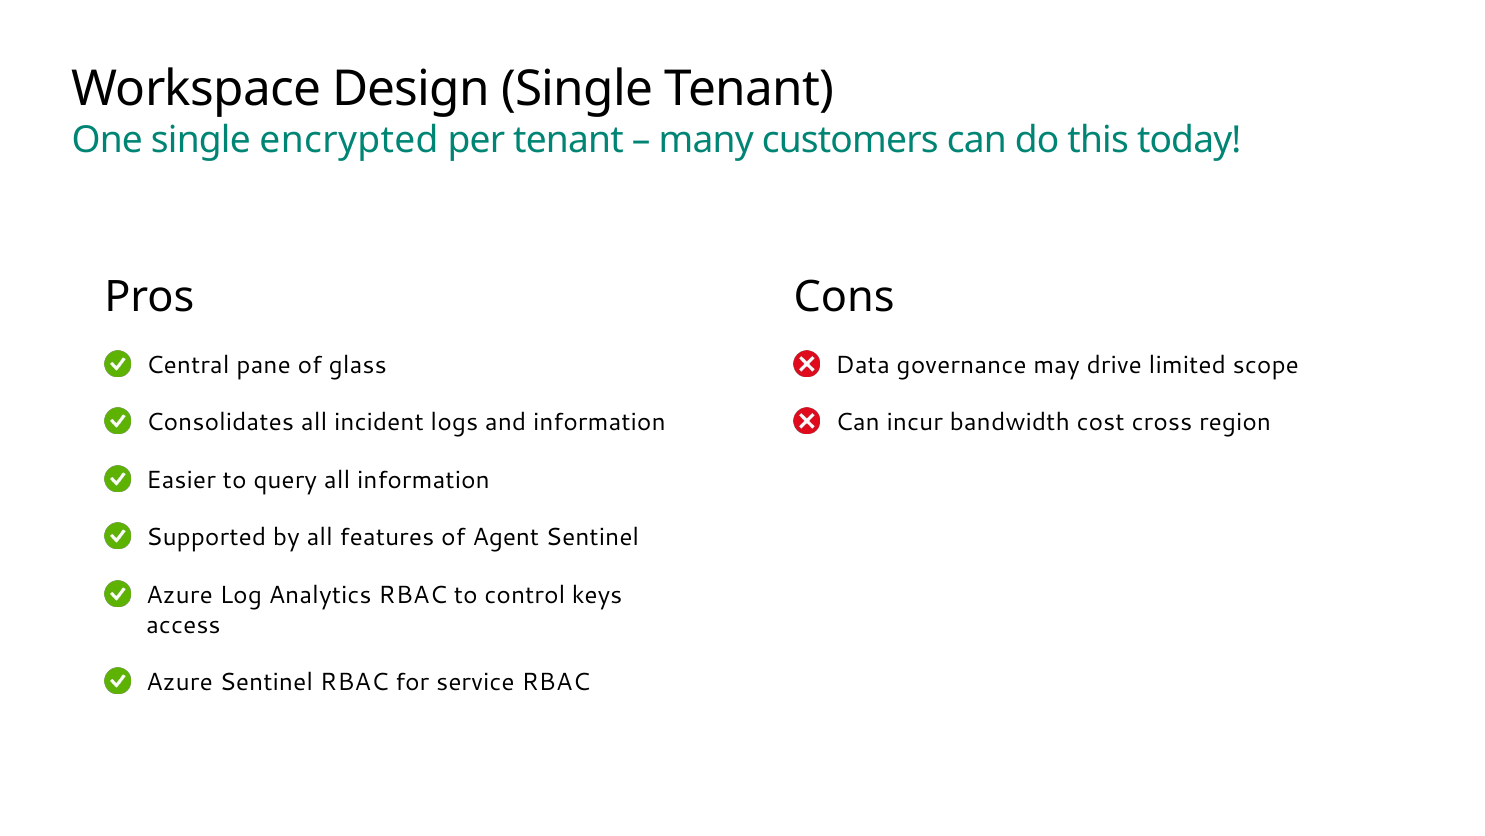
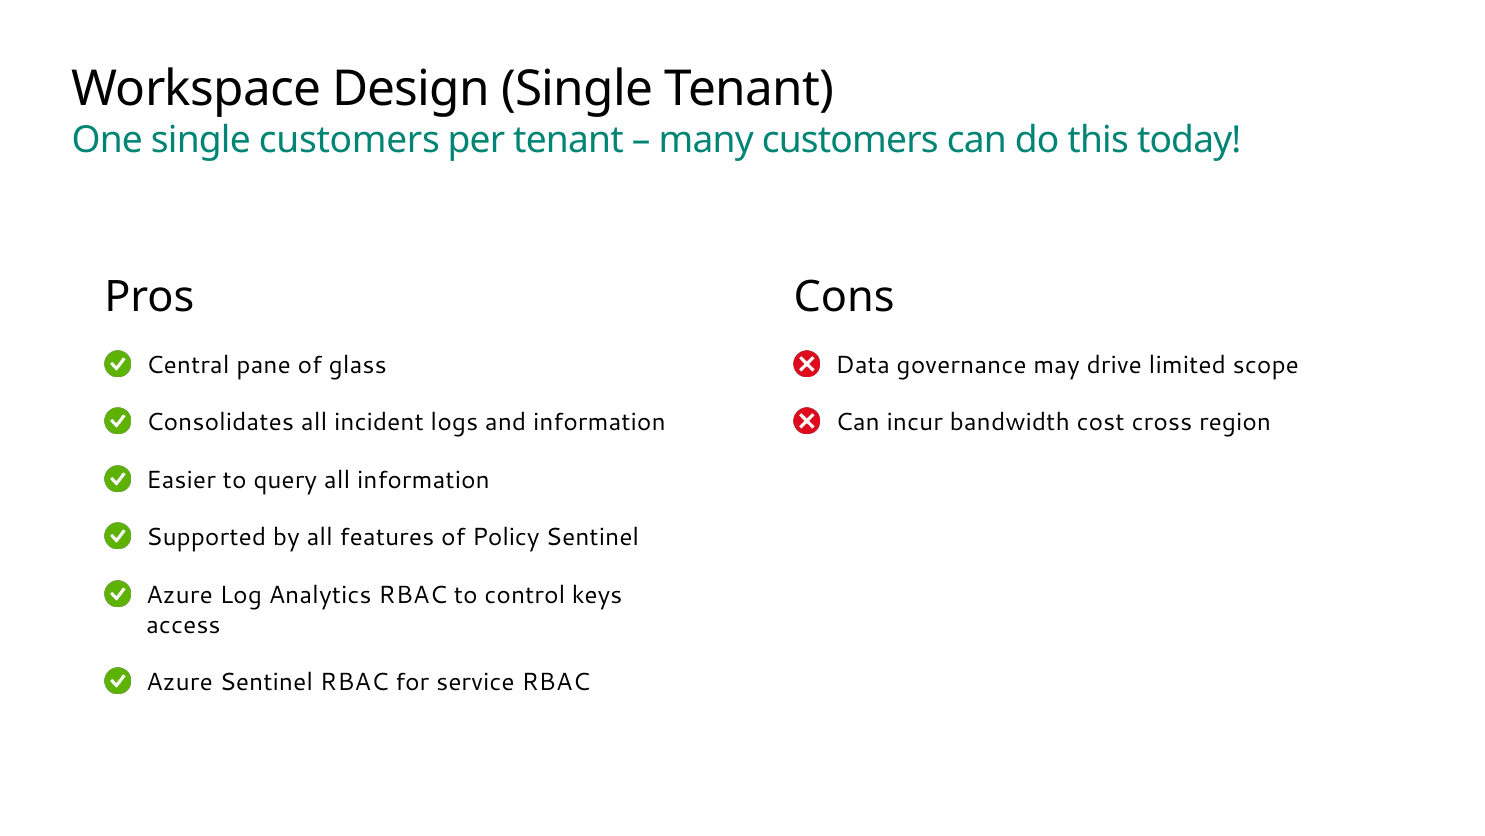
single encrypted: encrypted -> customers (349, 140)
Agent: Agent -> Policy (506, 537)
